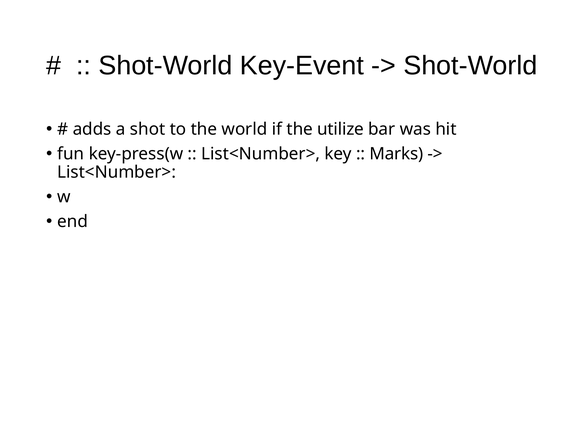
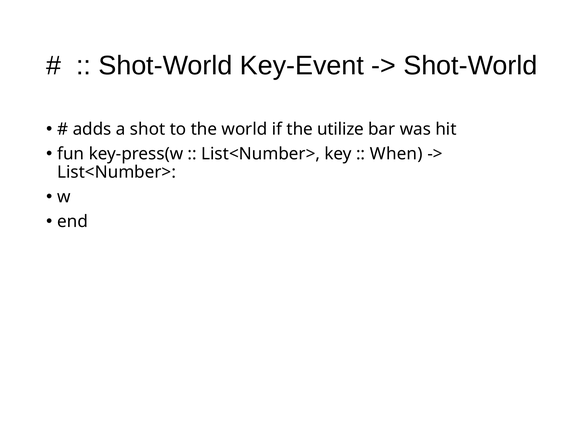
Marks: Marks -> When (396, 154)
